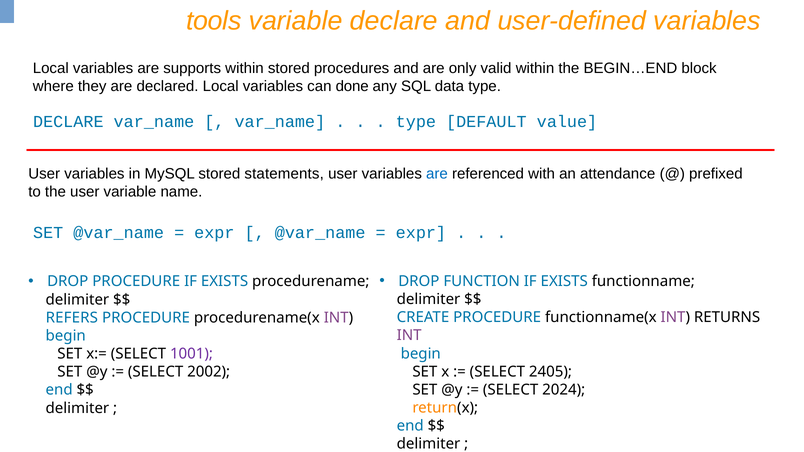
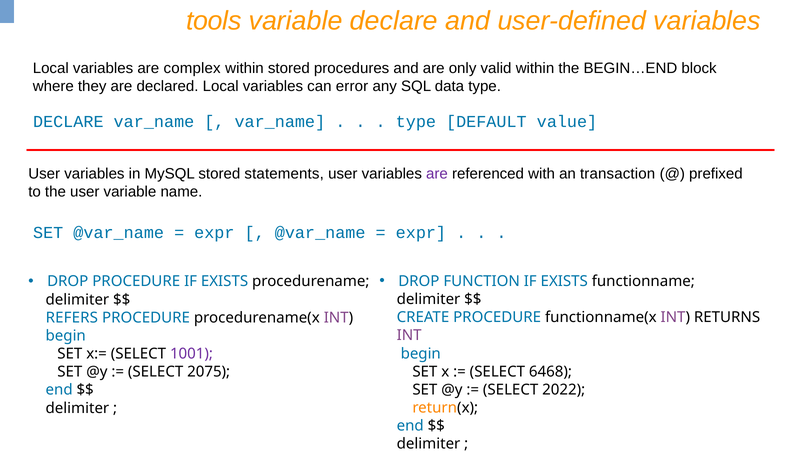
supports: supports -> complex (192, 68)
done: done -> error (352, 86)
are colour: blue -> purple (437, 174)
attendance: attendance -> transaction (618, 174)
2405: 2405 -> 6468 (550, 372)
2002: 2002 -> 2075 (209, 372)
2024: 2024 -> 2022 (564, 390)
